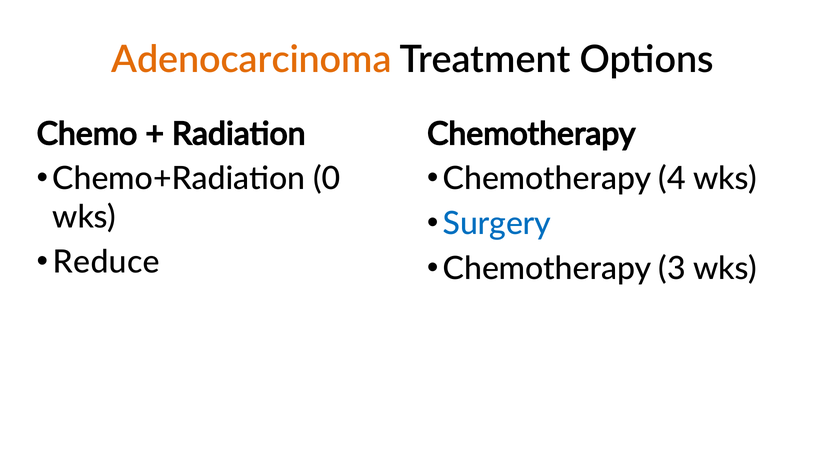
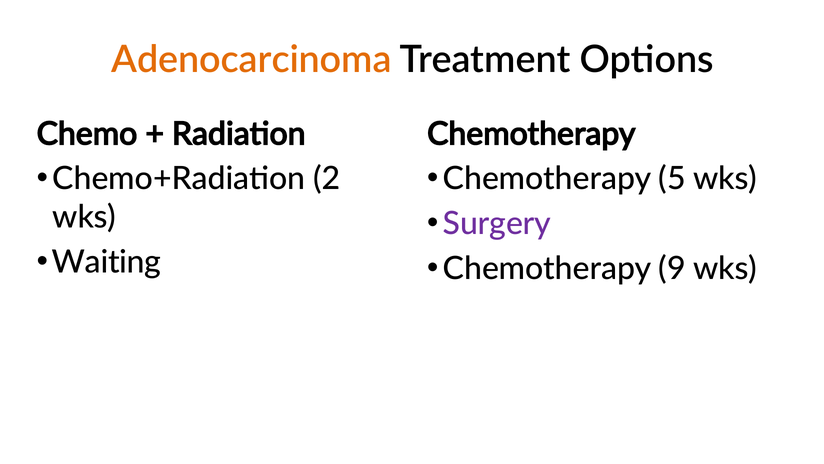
0: 0 -> 2 (327, 179)
4: 4 -> 5 (672, 179)
Surgery colour: blue -> purple (497, 224)
Reduce: Reduce -> Waiting (107, 262)
3: 3 -> 9 (672, 268)
